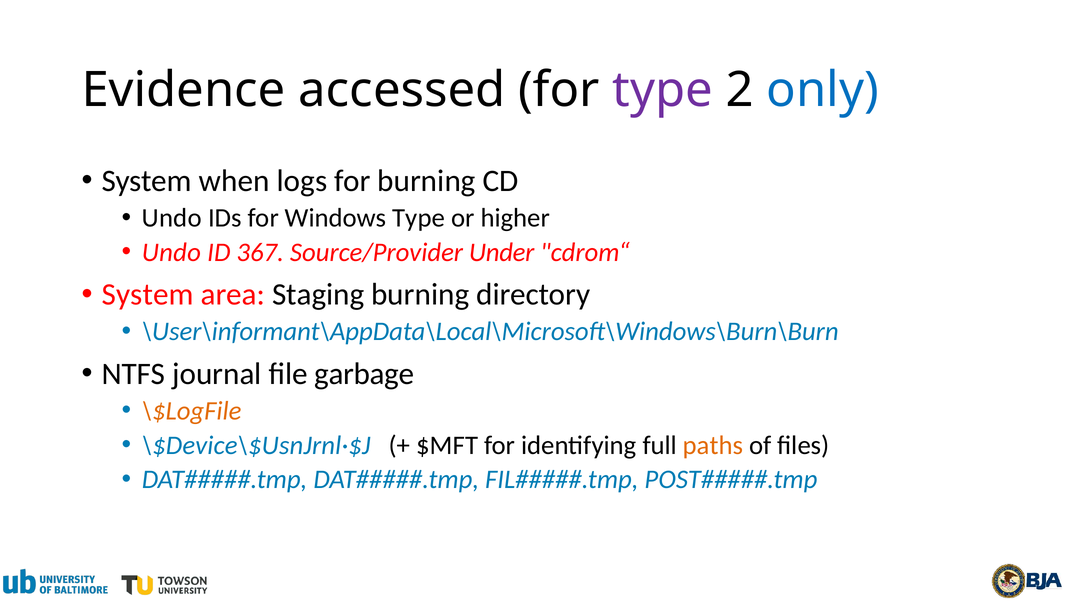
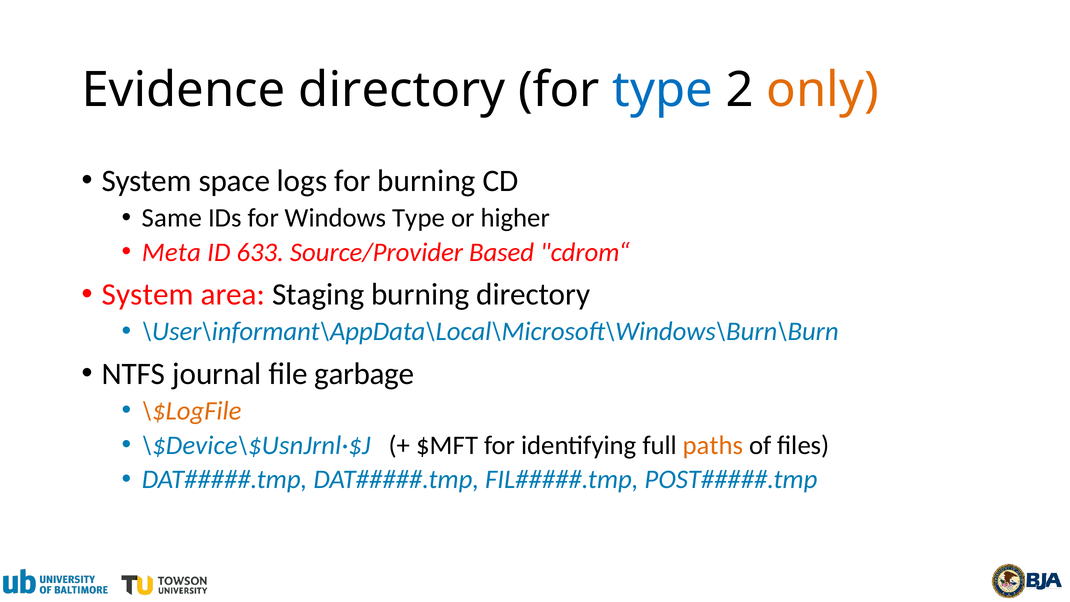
Evidence accessed: accessed -> directory (402, 90)
type colour: purple -> blue (663, 90)
only colour: blue -> orange (823, 90)
when: when -> space (234, 181)
Undo: Undo -> Same (172, 218)
Undo: Undo -> Meta (171, 252)
367: 367 -> 633 (260, 252)
Under: Under -> Based (502, 252)
